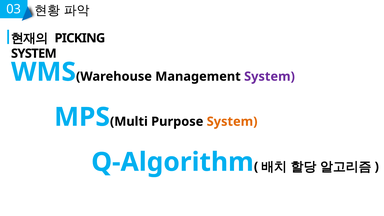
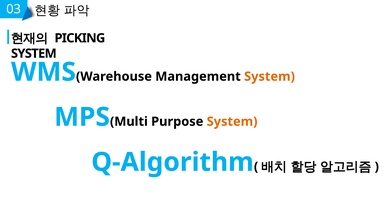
System colour: purple -> orange (269, 76)
